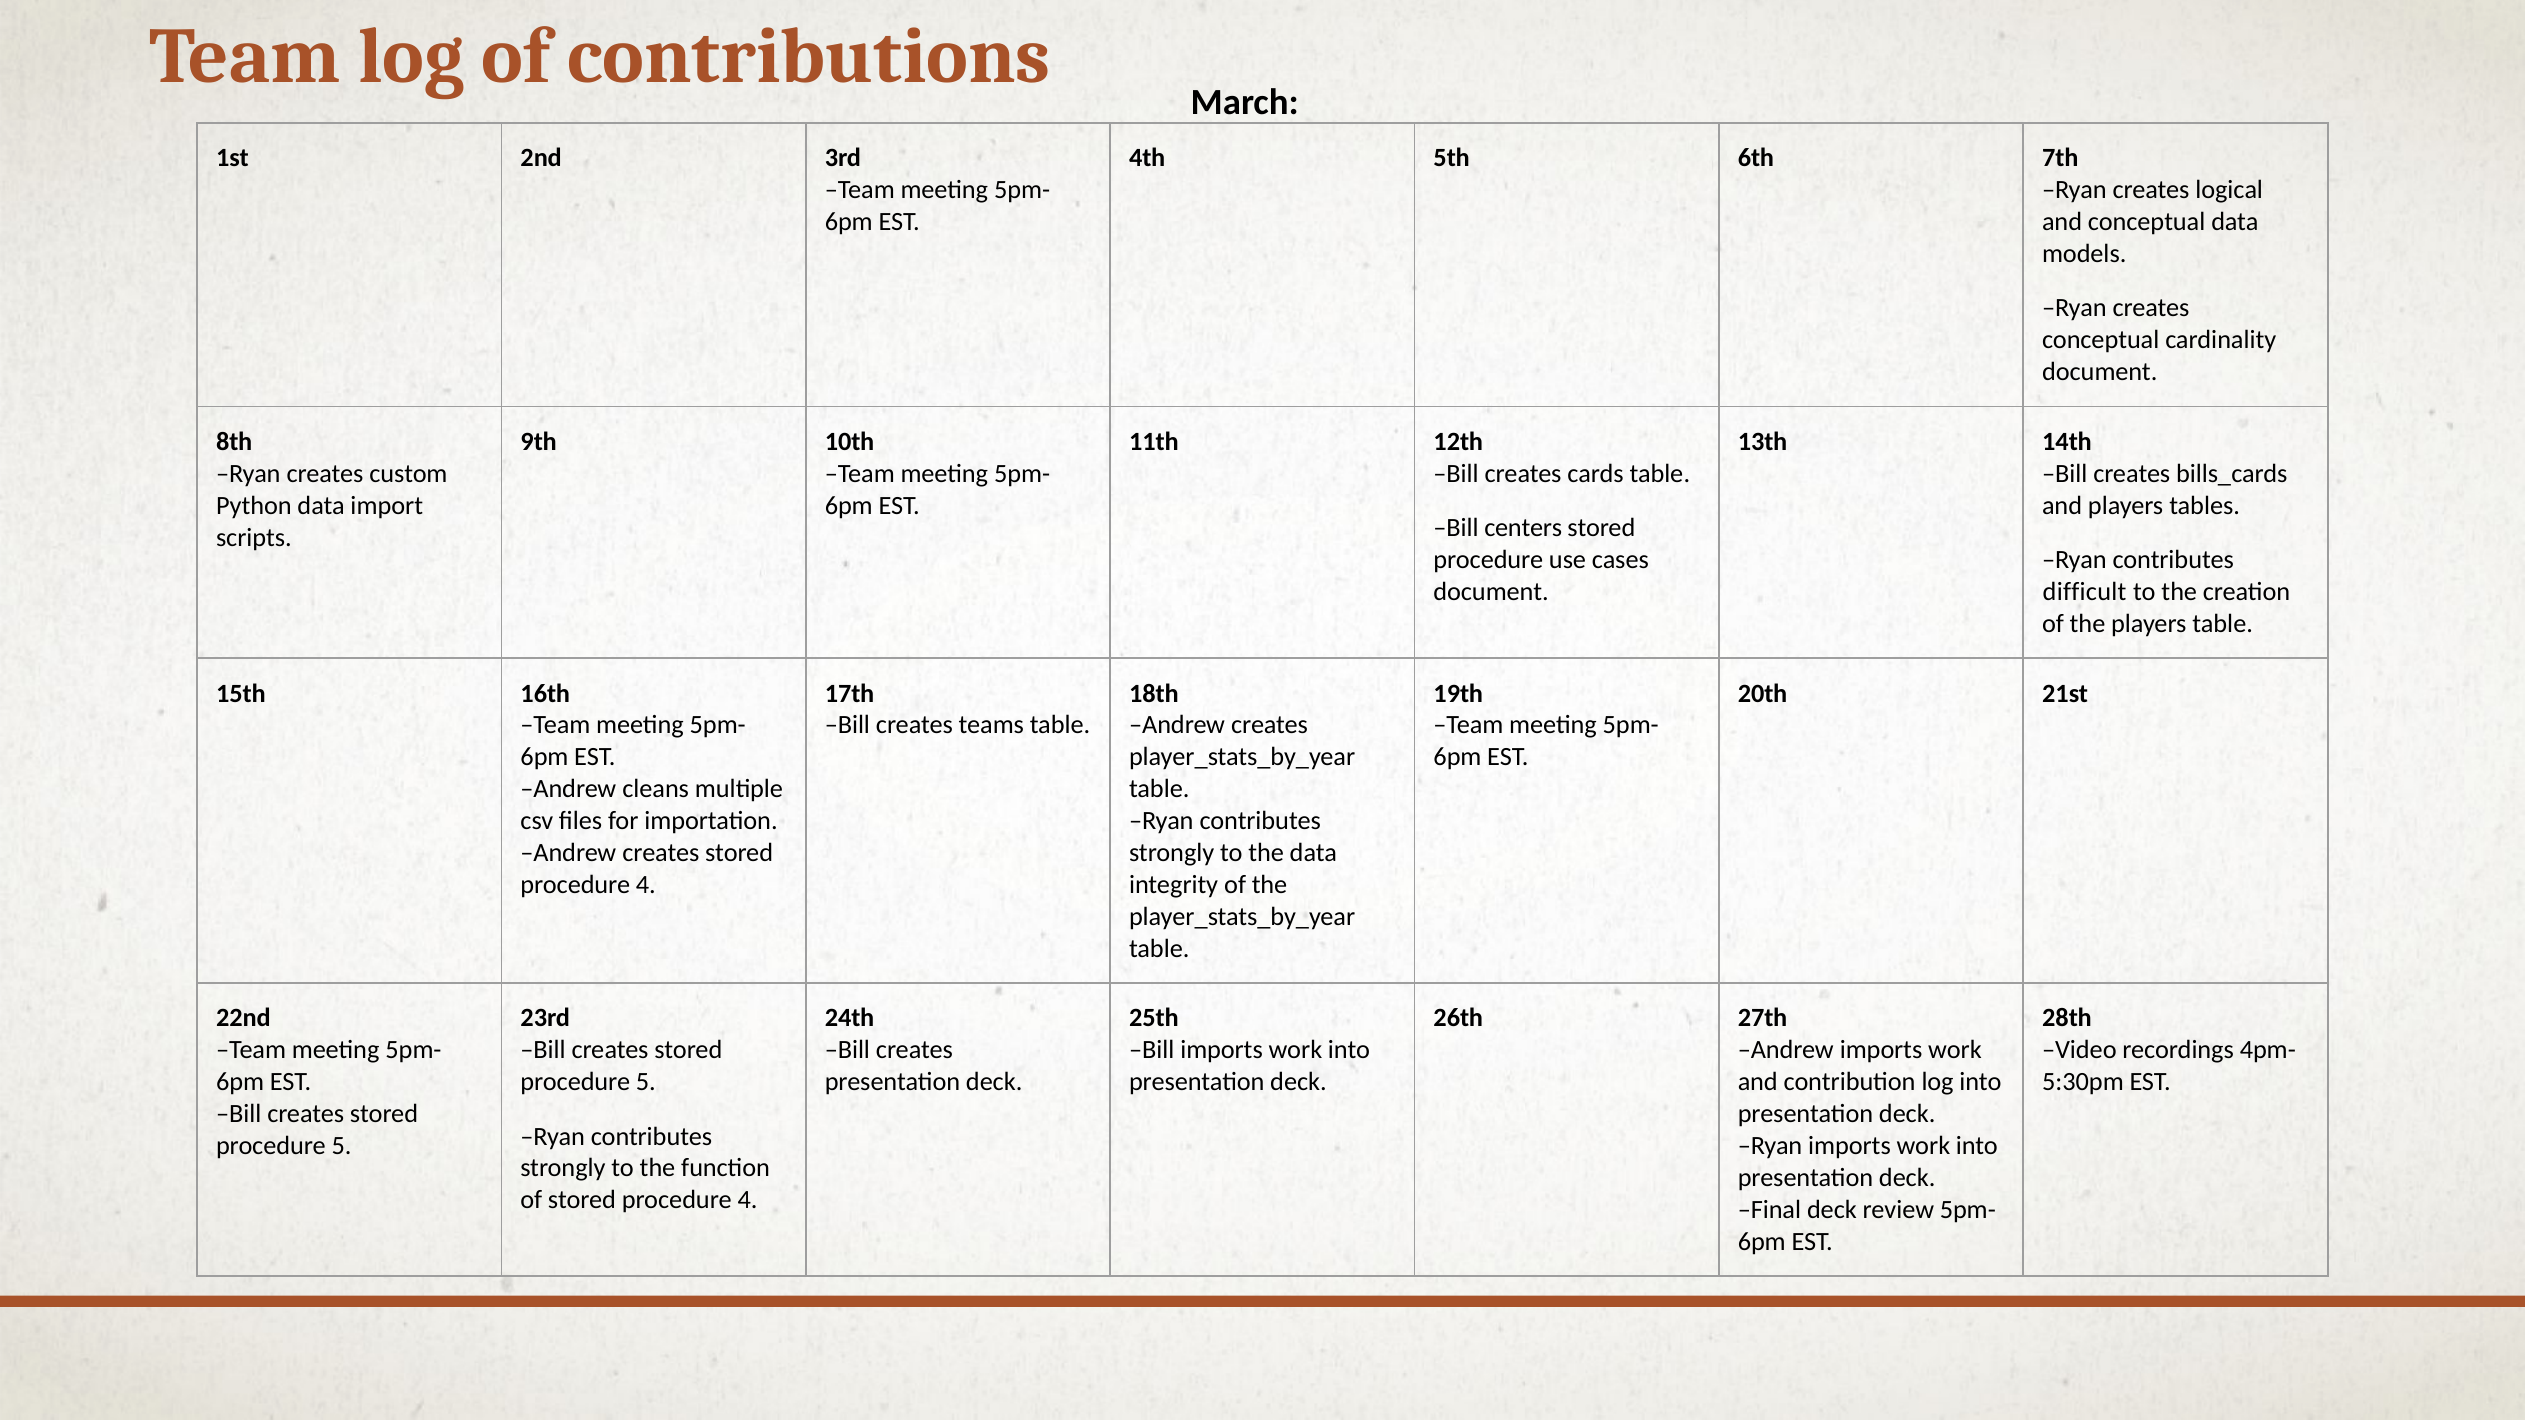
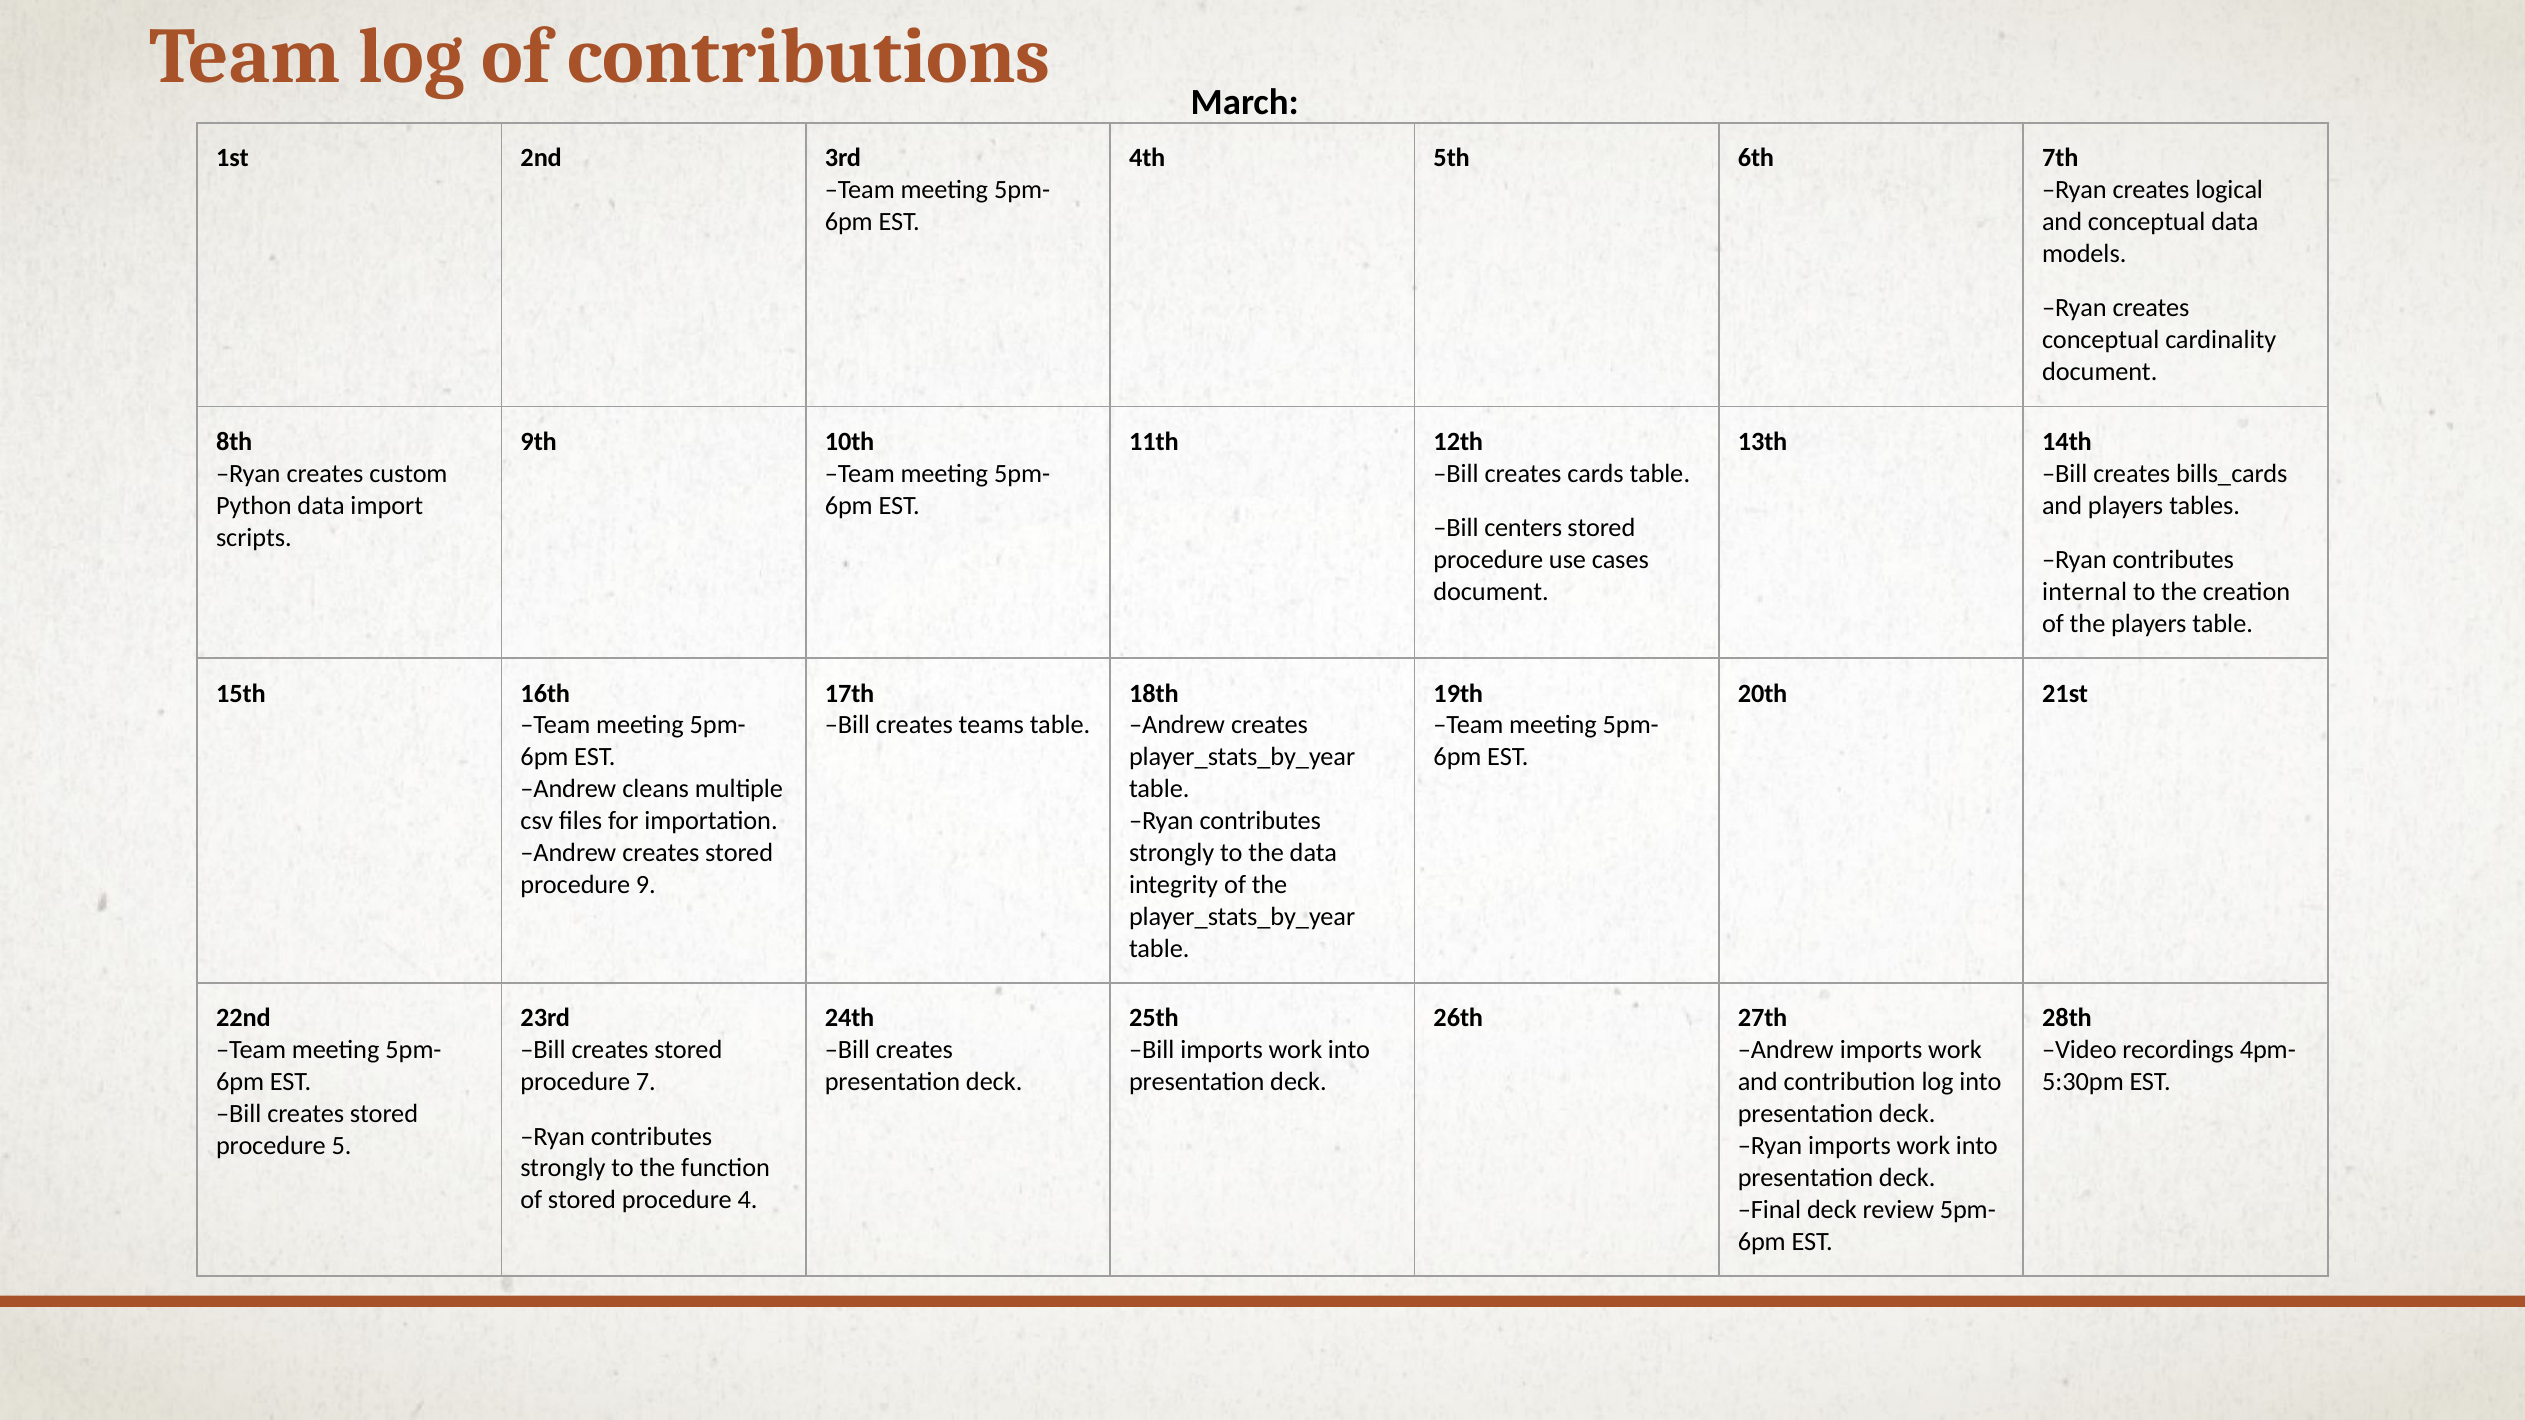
difficult: difficult -> internal (2085, 592)
4: 4 -> 9 (646, 885)
5: 5 -> 7 (646, 1082)
